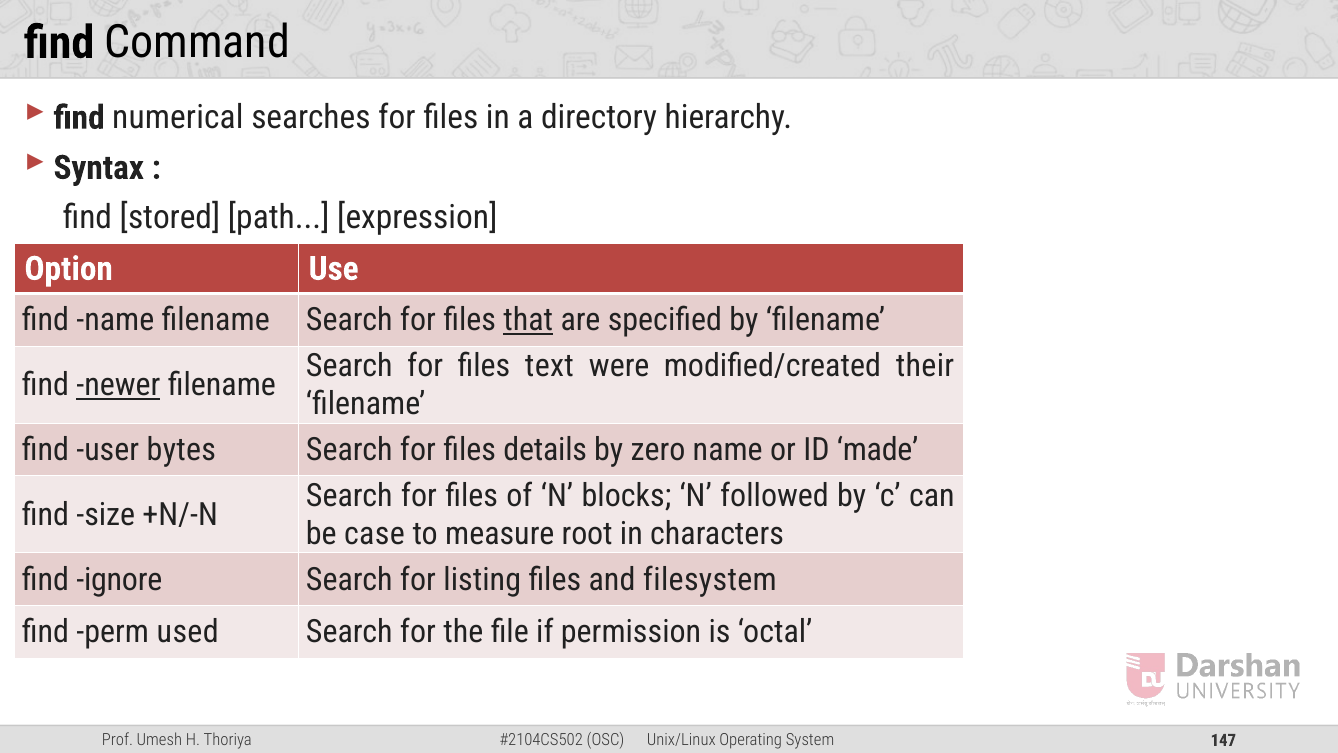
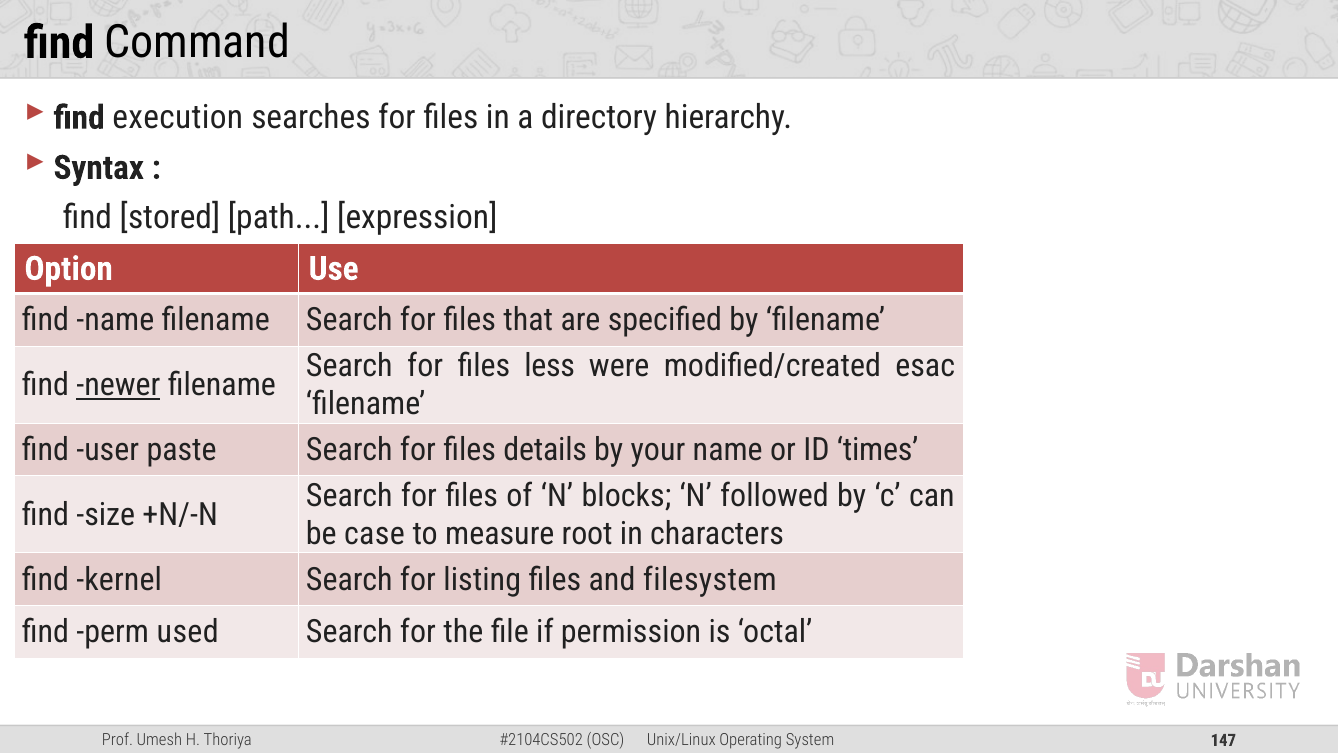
numerical: numerical -> execution (178, 118)
that underline: present -> none (528, 320)
text: text -> less (550, 366)
their: their -> esac (925, 366)
bytes: bytes -> paste (182, 450)
zero: zero -> your (658, 450)
made: made -> times (878, 450)
ignore: ignore -> kernel (119, 579)
